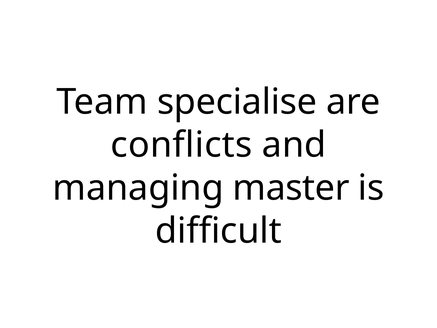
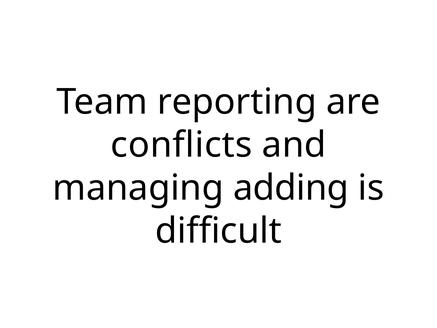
specialise: specialise -> reporting (237, 102)
master: master -> adding (291, 188)
